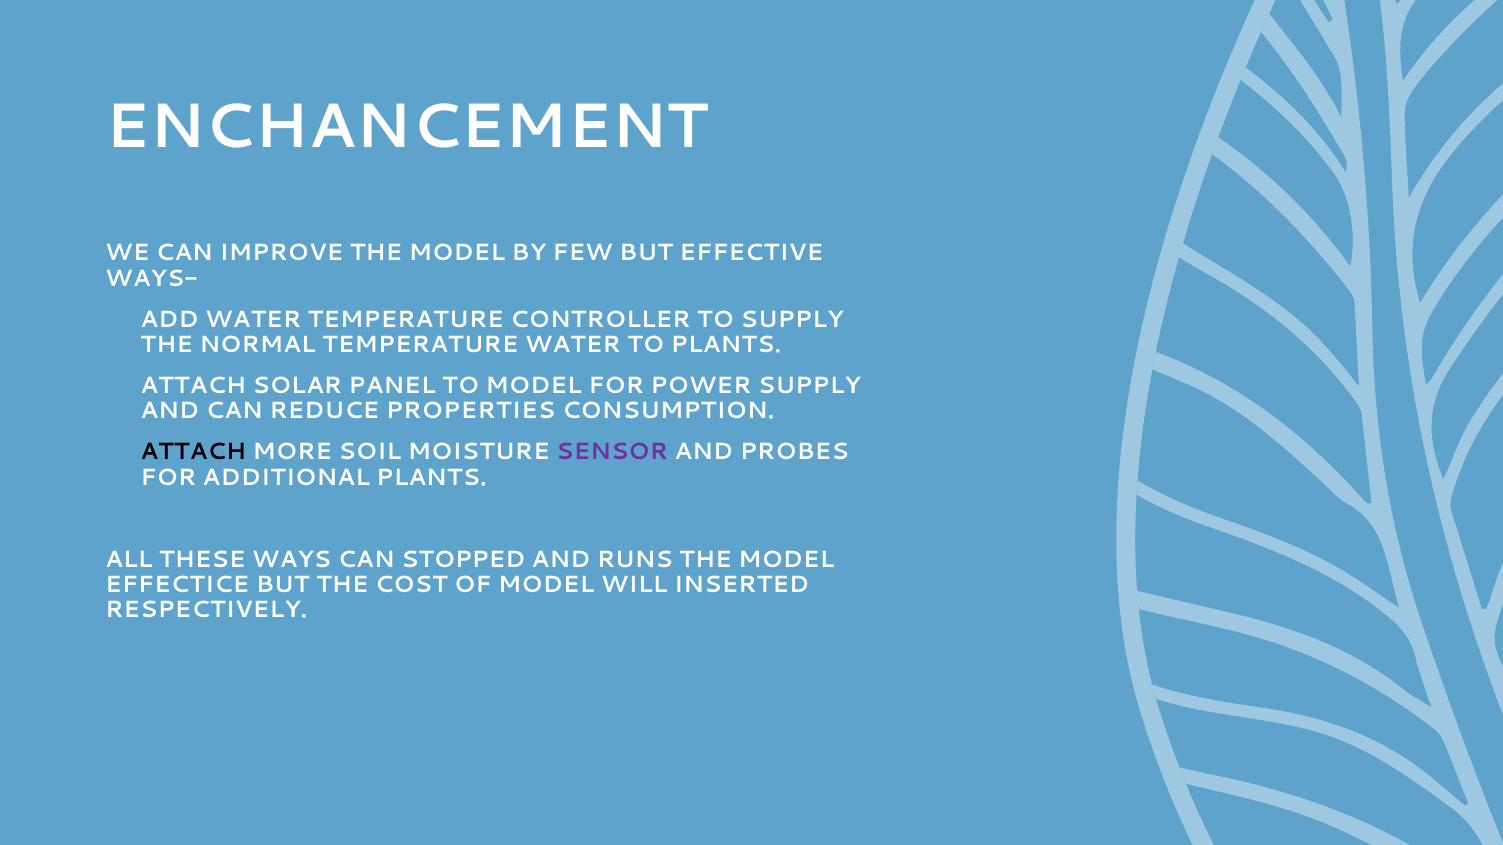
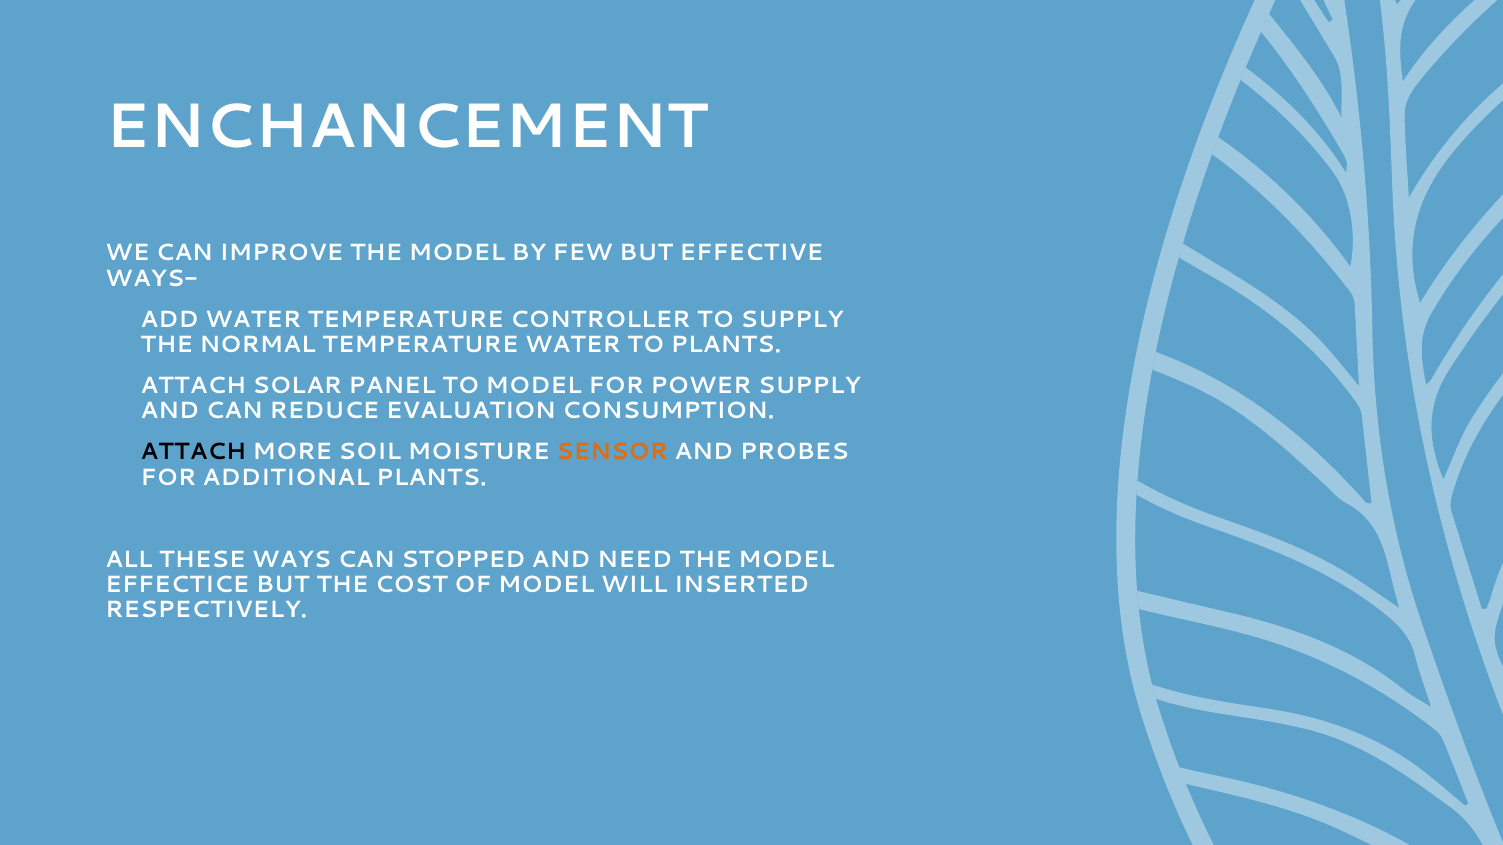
PROPERTIES: PROPERTIES -> EVALUATION (471, 411)
SENSOR colour: purple -> orange (612, 452)
RUNS: RUNS -> NEED (635, 560)
